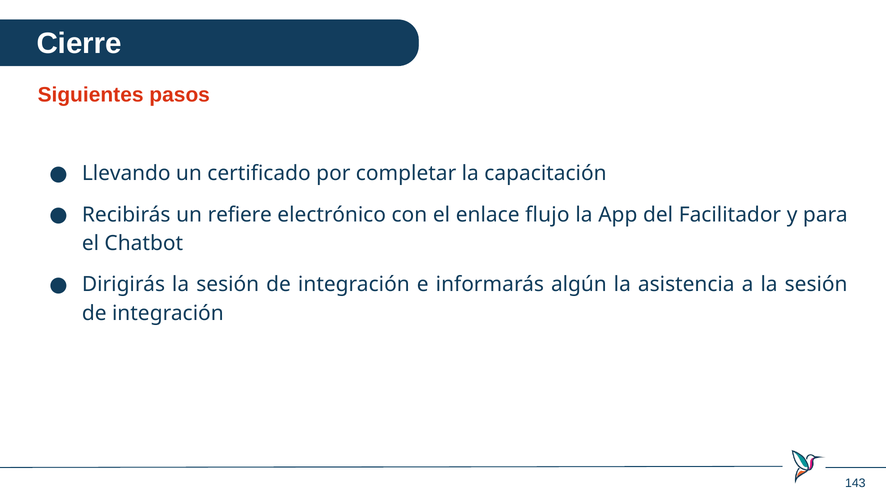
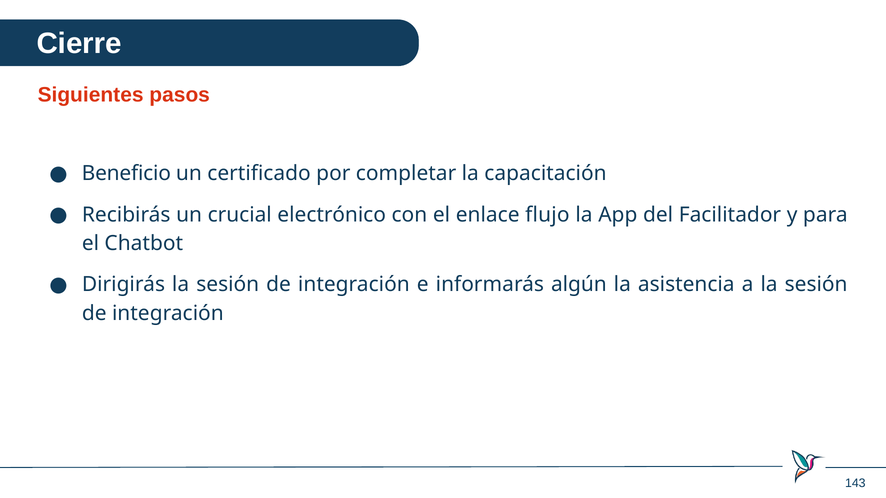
Llevando: Llevando -> Beneficio (126, 174)
refiere: refiere -> crucial (240, 215)
